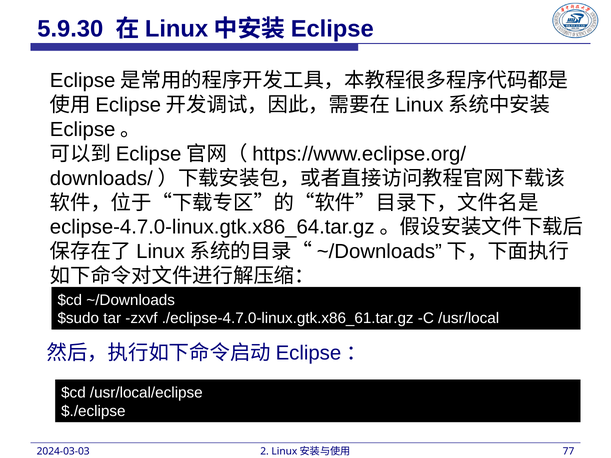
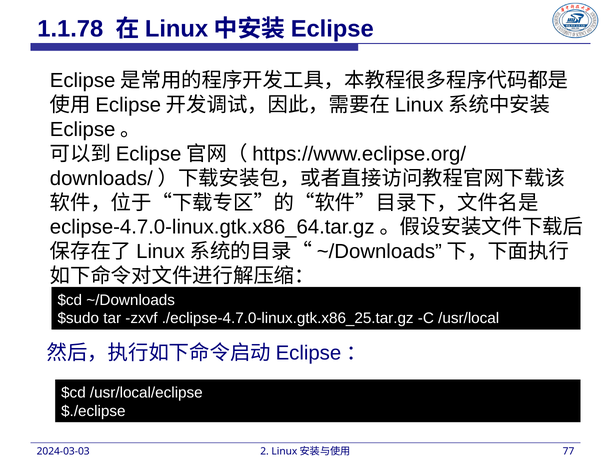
5.9.30: 5.9.30 -> 1.1.78 (70, 29)
./eclipse-4.7.0-linux.gtk.x86_61.tar.gz: ./eclipse-4.7.0-linux.gtk.x86_61.tar.gz -> ./eclipse-4.7.0-linux.gtk.x86_25.tar.gz (288, 319)
